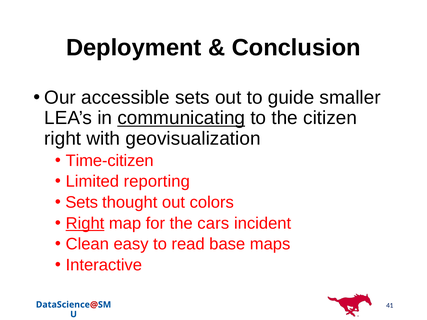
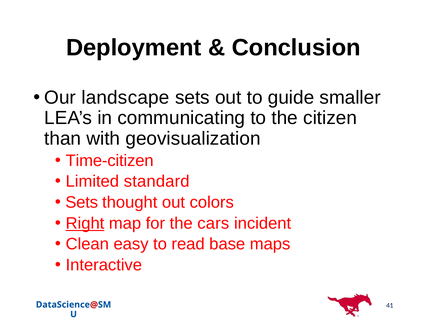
accessible: accessible -> landscape (125, 98)
communicating underline: present -> none (181, 118)
right: right -> than (63, 139)
reporting: reporting -> standard (157, 182)
